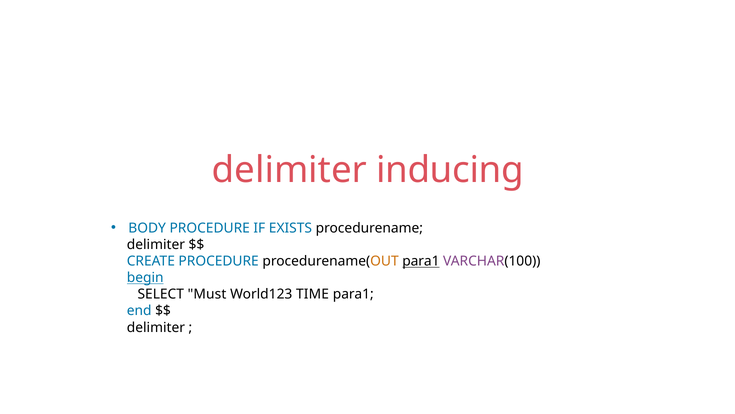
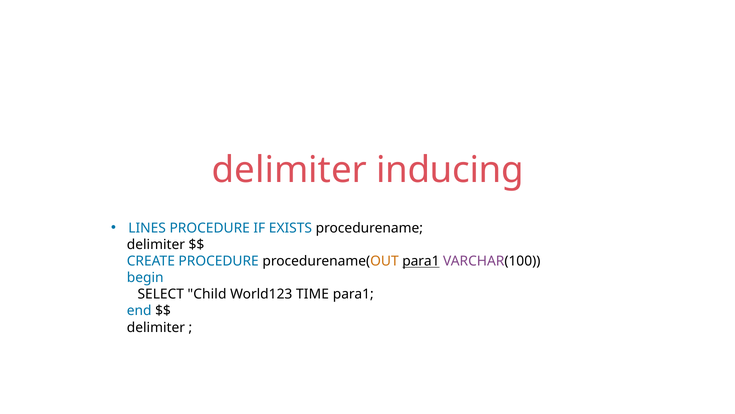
BODY: BODY -> LINES (147, 228)
begin underline: present -> none (145, 277)
Must: Must -> Child (207, 294)
